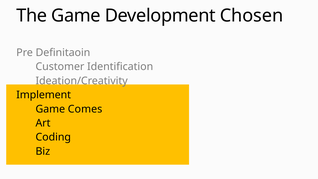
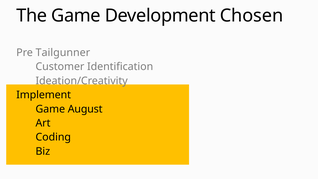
Definitaoin: Definitaoin -> Tailgunner (63, 53)
Comes: Comes -> August (85, 109)
